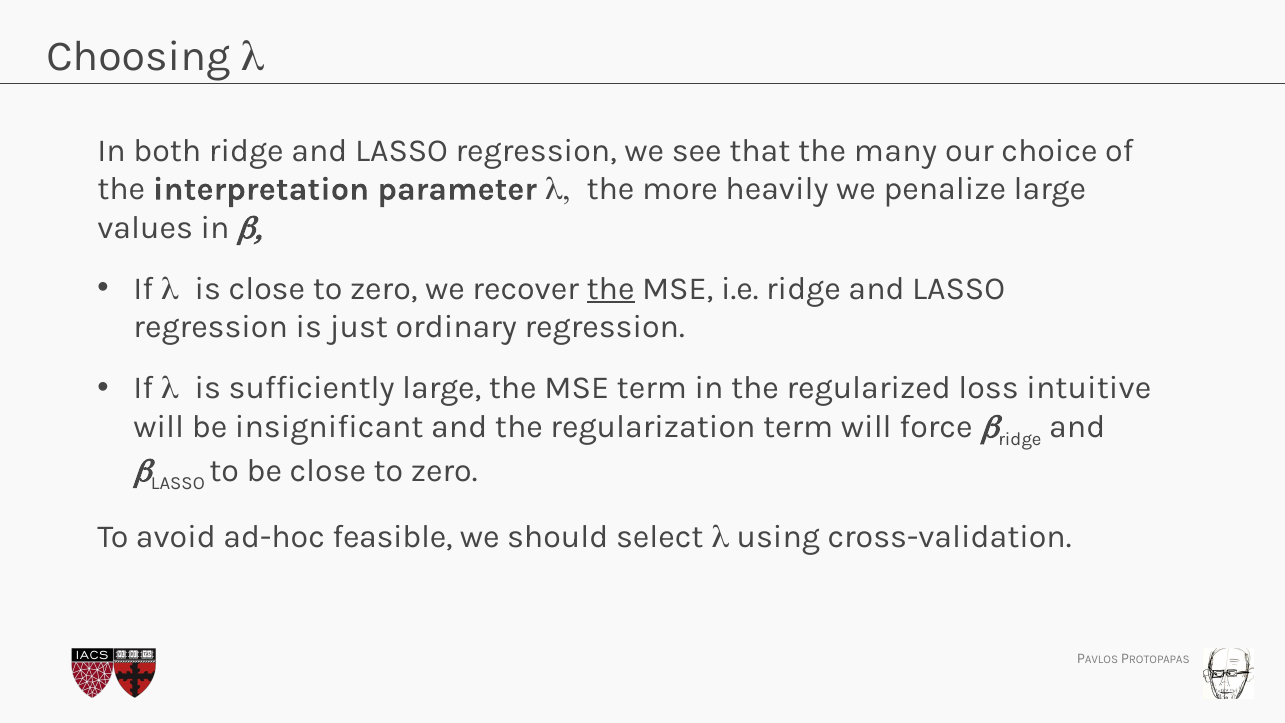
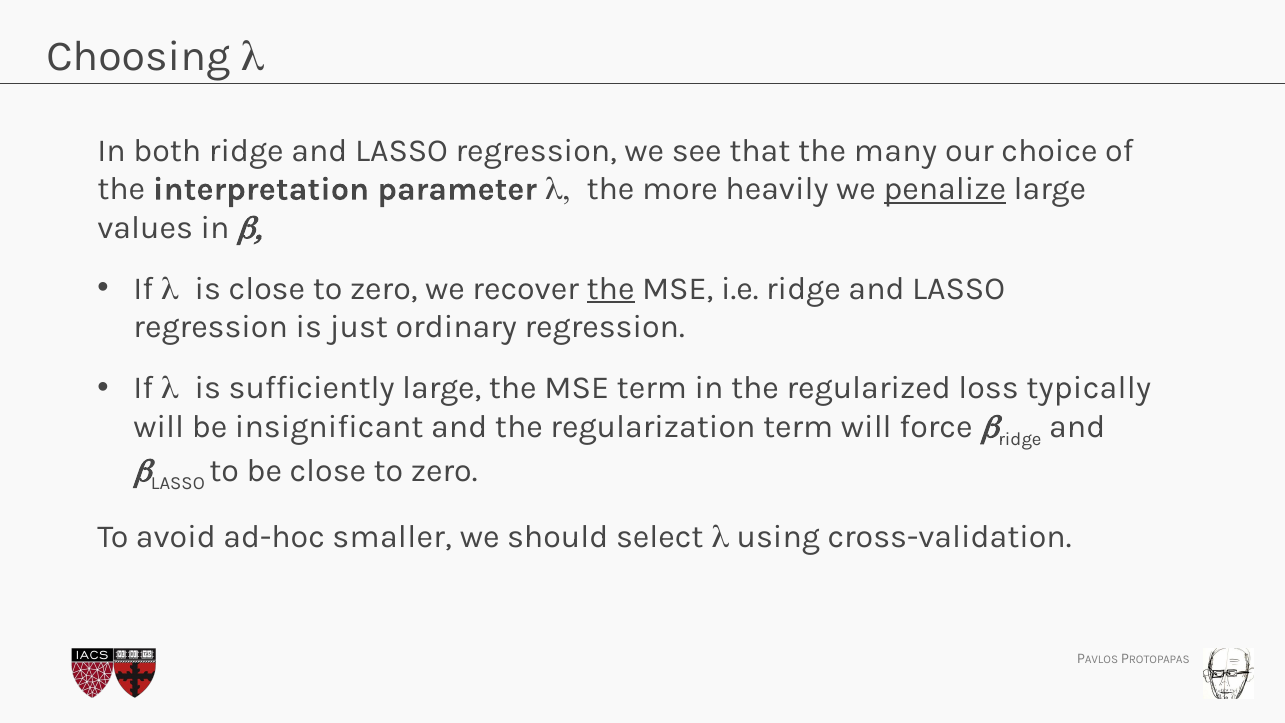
penalize underline: none -> present (945, 189)
intuitive: intuitive -> typically (1089, 388)
feasible: feasible -> smaller (392, 537)
